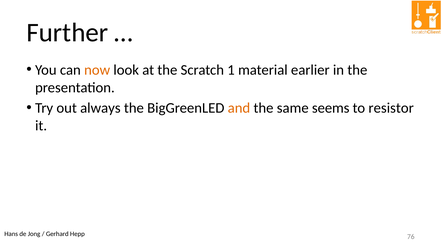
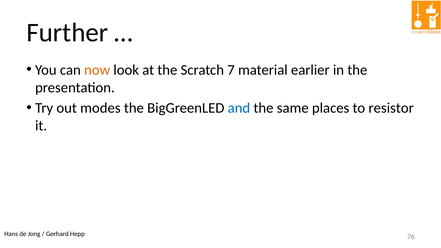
1: 1 -> 7 (231, 70)
always: always -> modes (100, 108)
and colour: orange -> blue (239, 108)
seems: seems -> places (331, 108)
